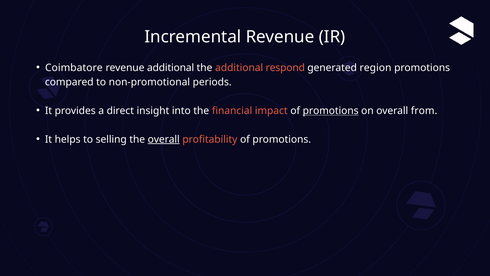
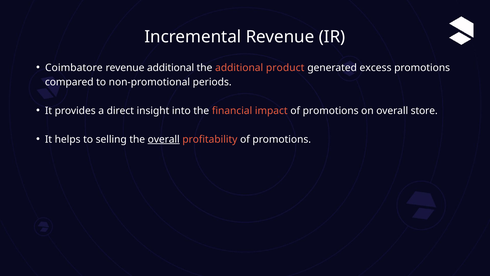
respond: respond -> product (285, 68)
region: region -> excess (376, 68)
promotions underline: present -> none (331, 111)
from: from -> store (424, 111)
